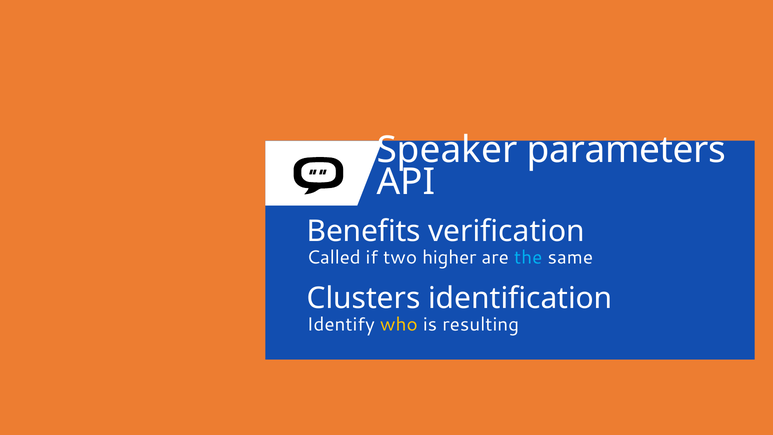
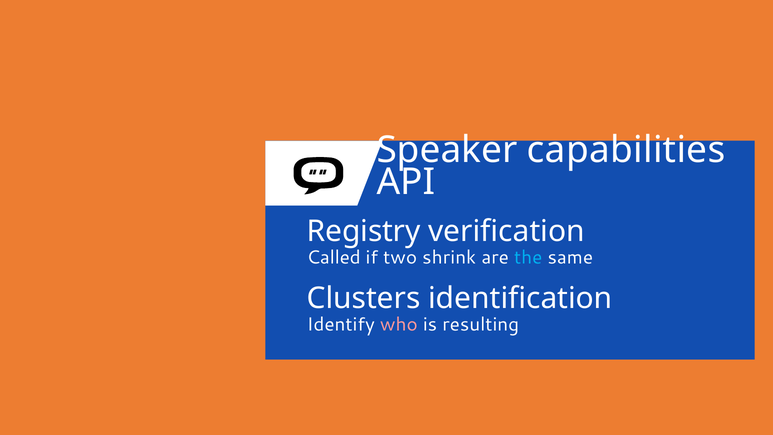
parameters: parameters -> capabilities (626, 150)
Benefits: Benefits -> Registry (364, 231)
higher: higher -> shrink (449, 258)
who colour: yellow -> pink (399, 325)
